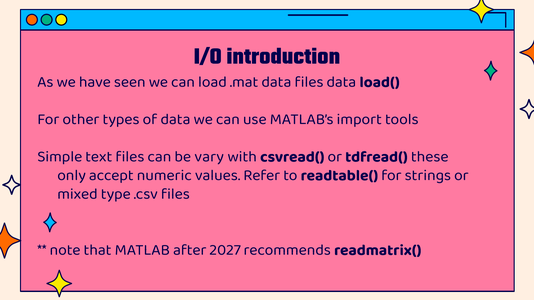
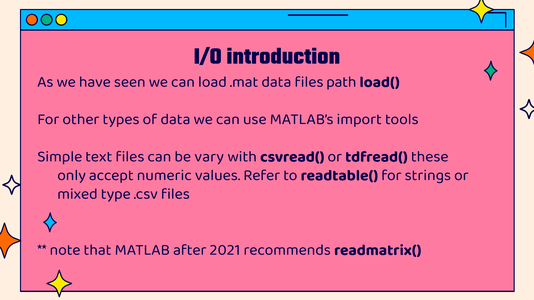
files data: data -> path (341, 82)
2027: 2027 -> 2021 (225, 250)
